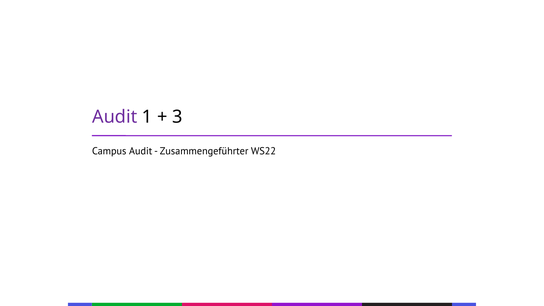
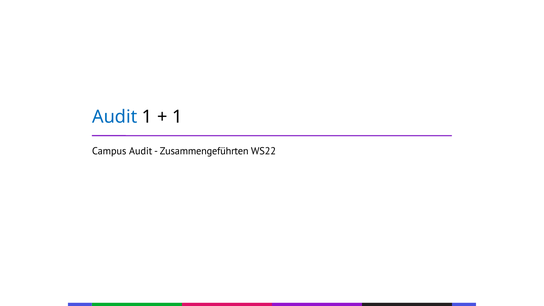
Audit colour: purple -> blue (115, 117)
3: 3 -> 1 (177, 117)
Zusammengeführter: Zusammengeführter -> Zusammengeführten (204, 151)
